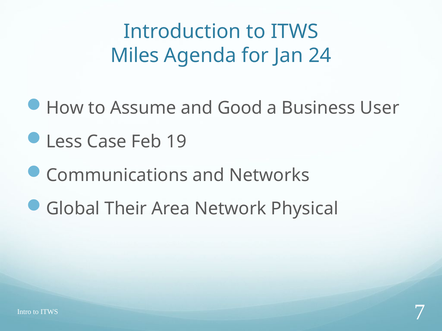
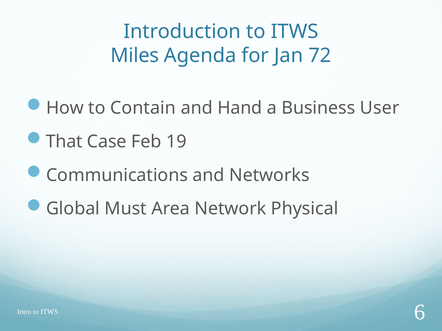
24: 24 -> 72 (320, 56)
Assume: Assume -> Contain (143, 108)
Good: Good -> Hand (240, 108)
Less: Less -> That (64, 142)
Their: Their -> Must (126, 209)
7: 7 -> 6 (420, 312)
